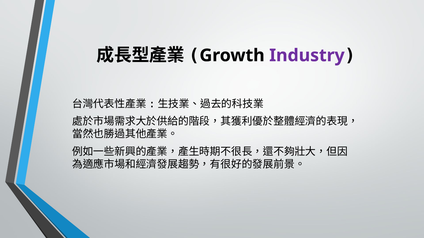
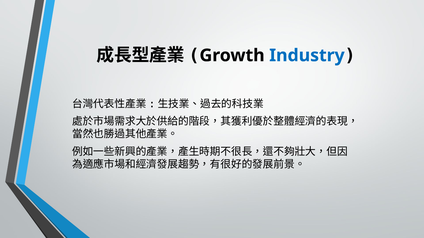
Industry colour: purple -> blue (307, 56)
